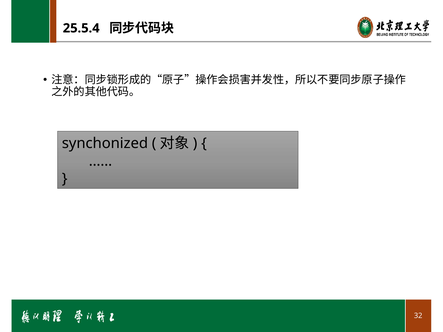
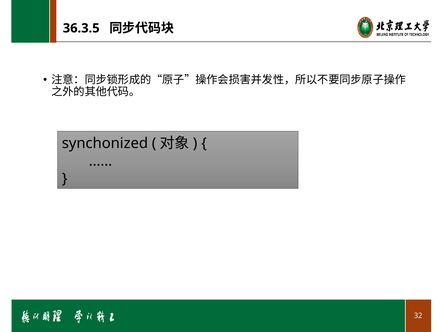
25.5.4: 25.5.4 -> 36.3.5 (81, 28)
